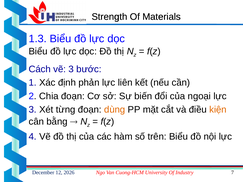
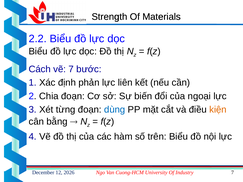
1.3: 1.3 -> 2.2 (38, 39)
vẽ 3: 3 -> 7 (71, 69)
dùng colour: orange -> blue (115, 110)
